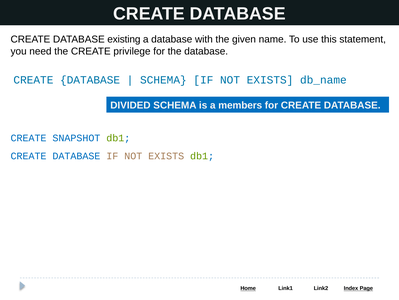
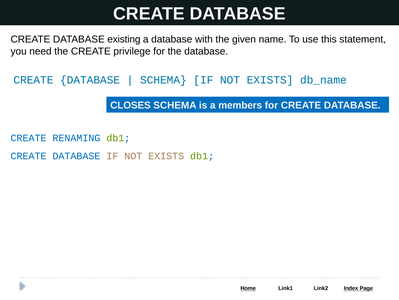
DIVIDED: DIVIDED -> CLOSES (130, 105)
SNAPSHOT: SNAPSHOT -> RENAMING (76, 138)
